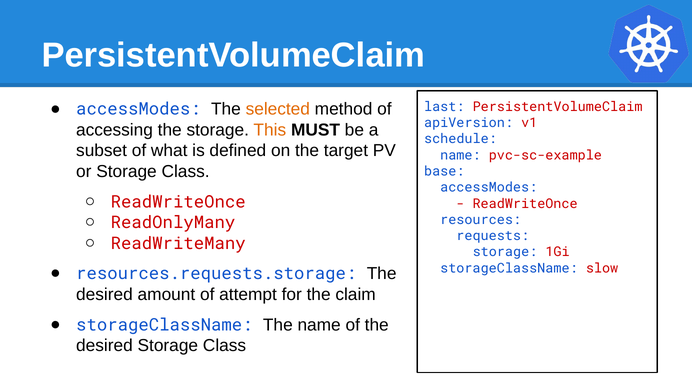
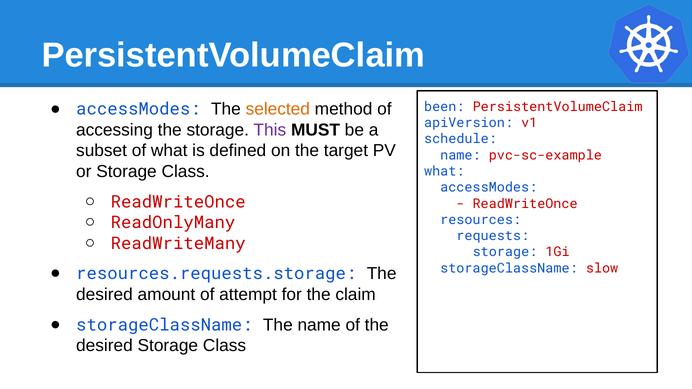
last: last -> been (444, 107)
This colour: orange -> purple (270, 130)
base: base -> what (444, 171)
